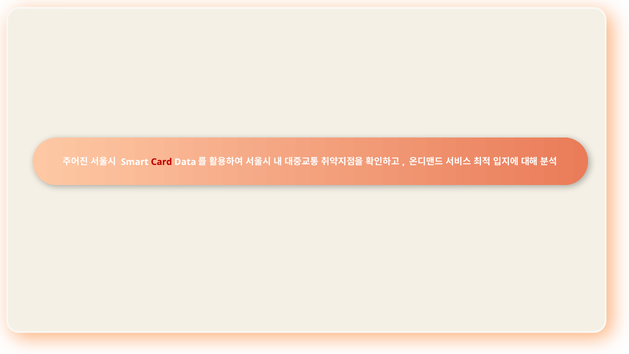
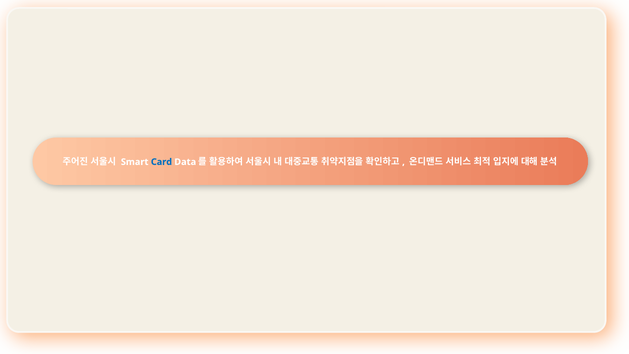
Card colour: red -> blue (161, 162)
